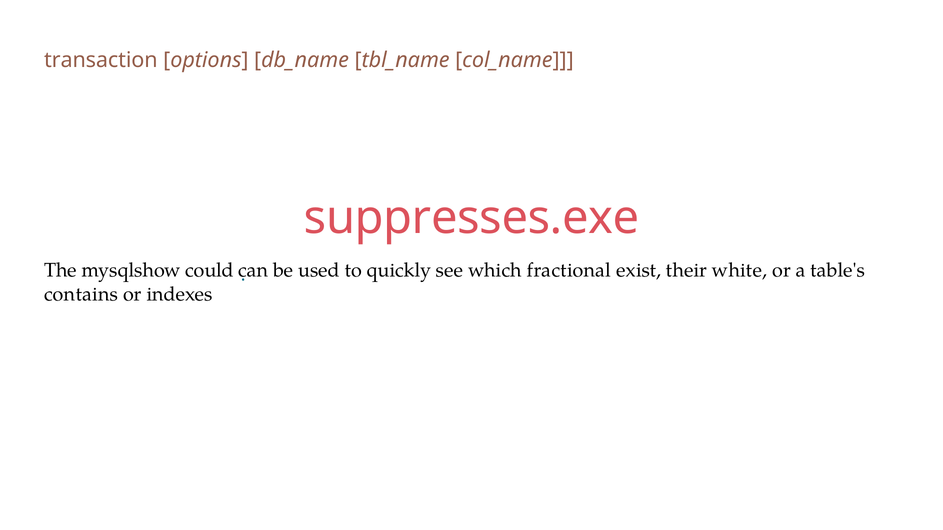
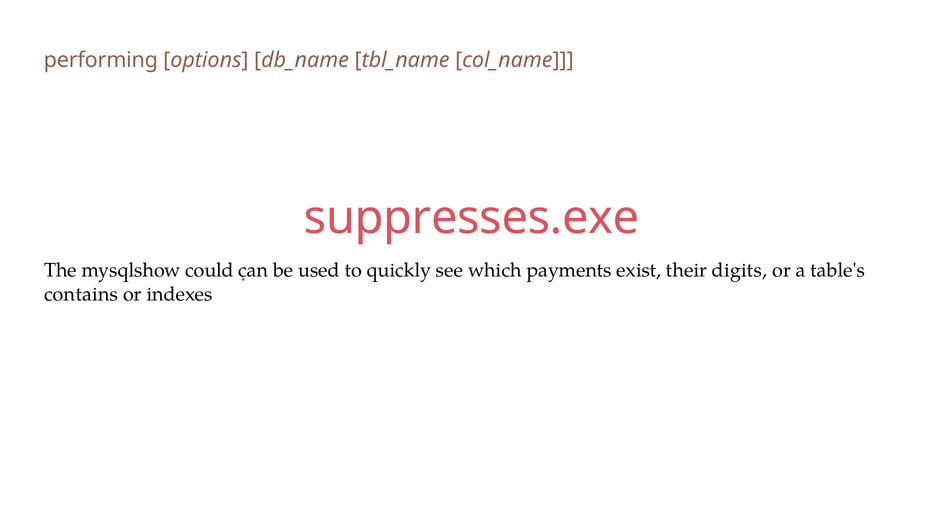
transaction: transaction -> performing (101, 60)
fractional: fractional -> payments (569, 271)
white: white -> digits (740, 271)
